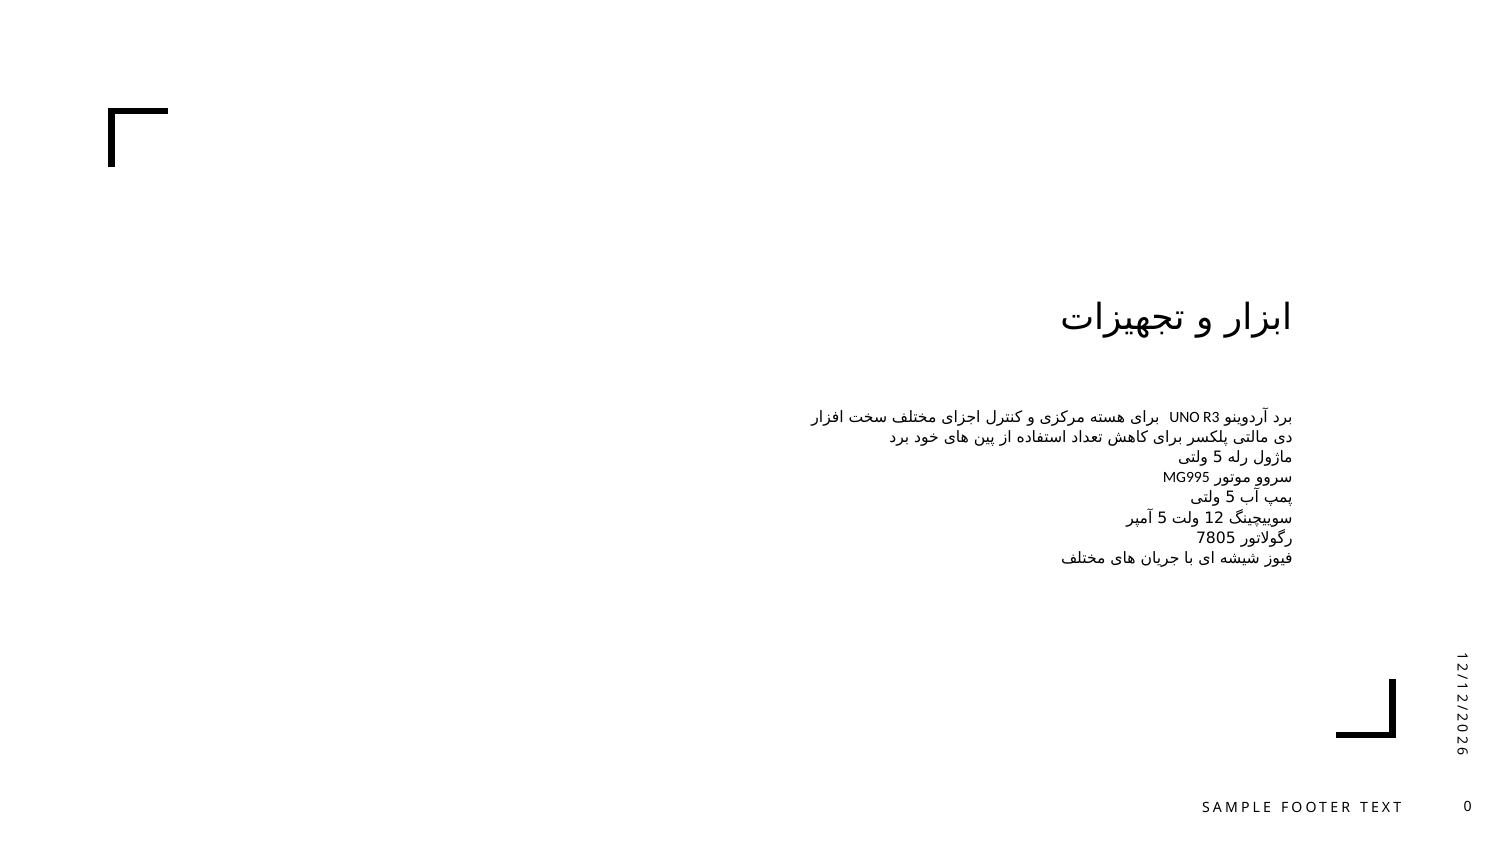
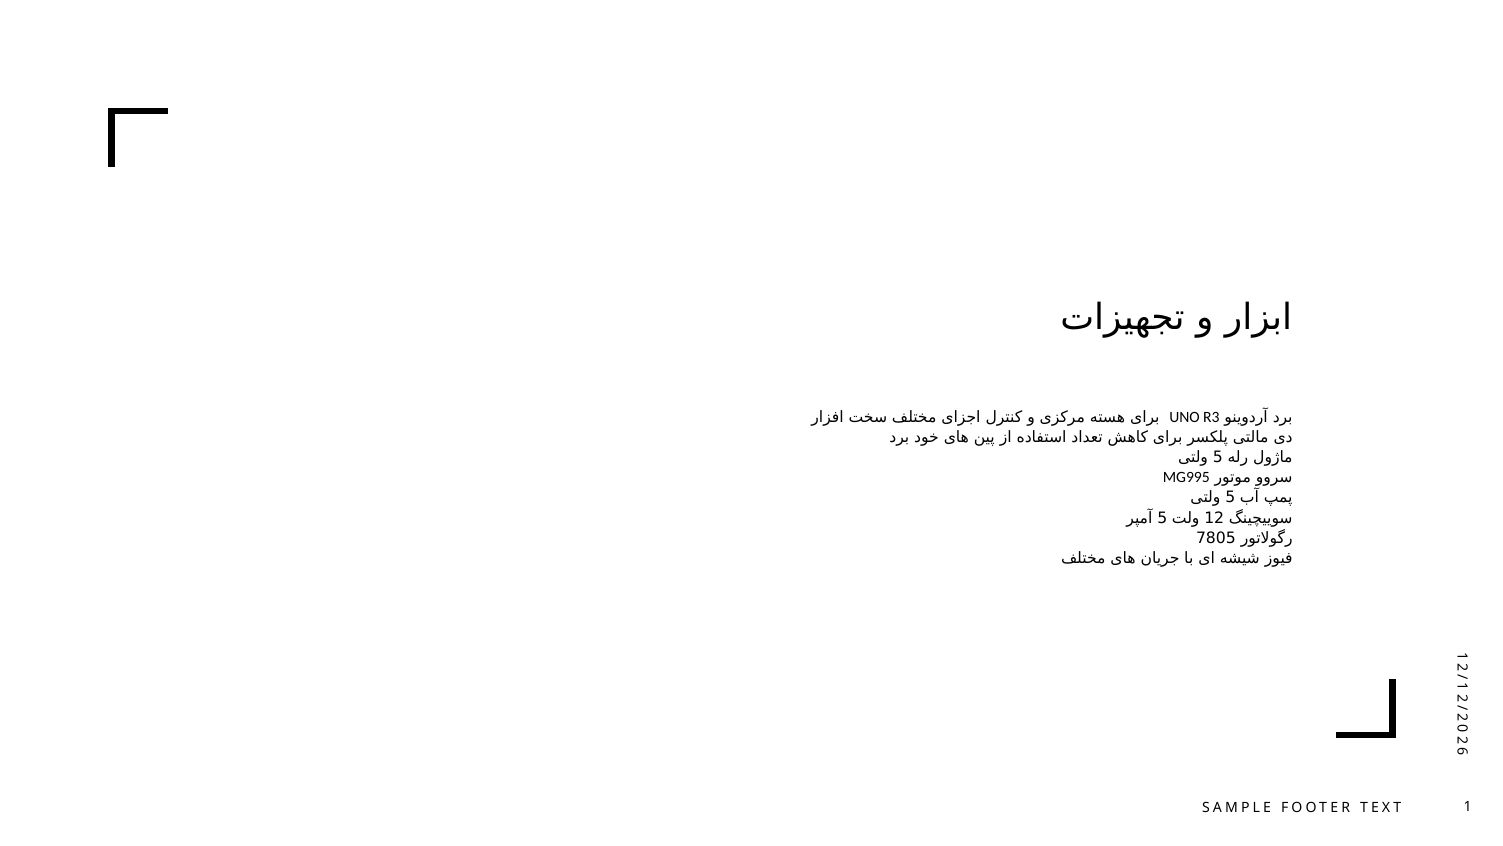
TEXT 0: 0 -> 1 (1468, 806)
